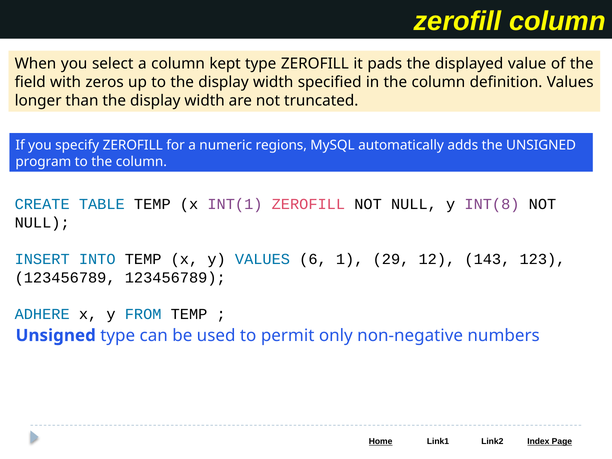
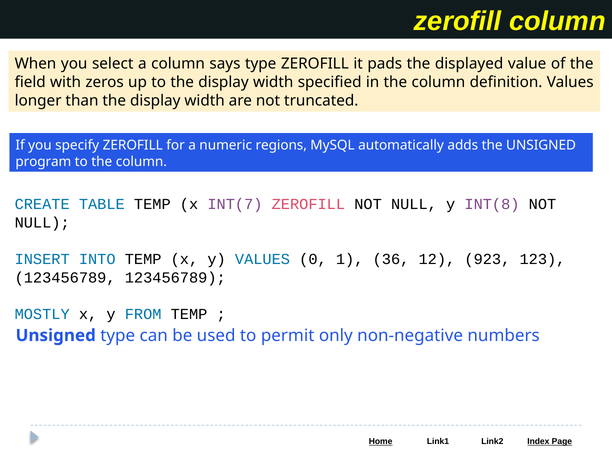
kept: kept -> says (225, 64)
INT(1: INT(1 -> INT(7 (235, 204)
6: 6 -> 0 (313, 259)
29: 29 -> 36 (391, 259)
143: 143 -> 923 (487, 259)
ADHERE: ADHERE -> MOSTLY (42, 314)
